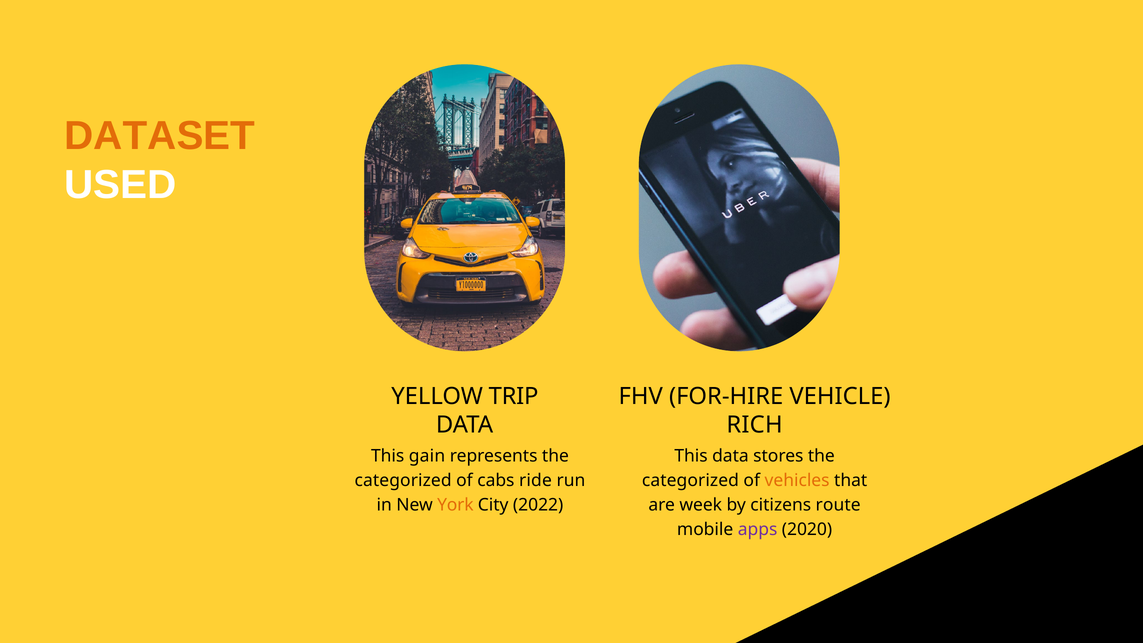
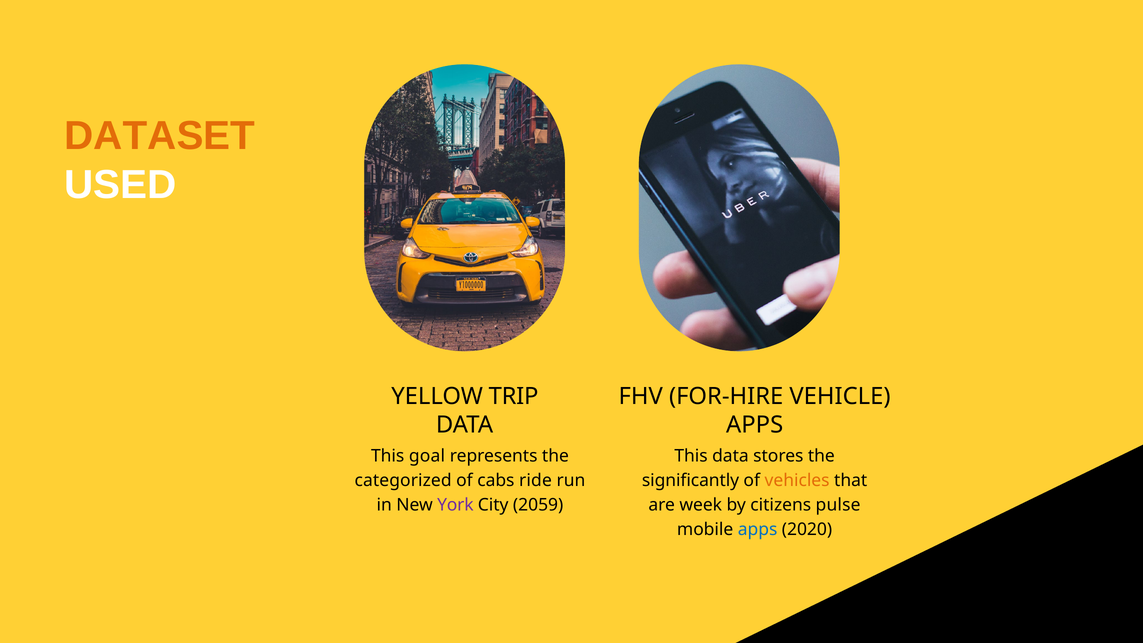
RICH: RICH -> APPS (755, 425)
gain: gain -> goal (427, 456)
categorized: categorized -> significantly (691, 481)
York colour: orange -> purple (455, 505)
2022: 2022 -> 2059 (538, 505)
route: route -> pulse (838, 505)
apps colour: purple -> blue (758, 529)
